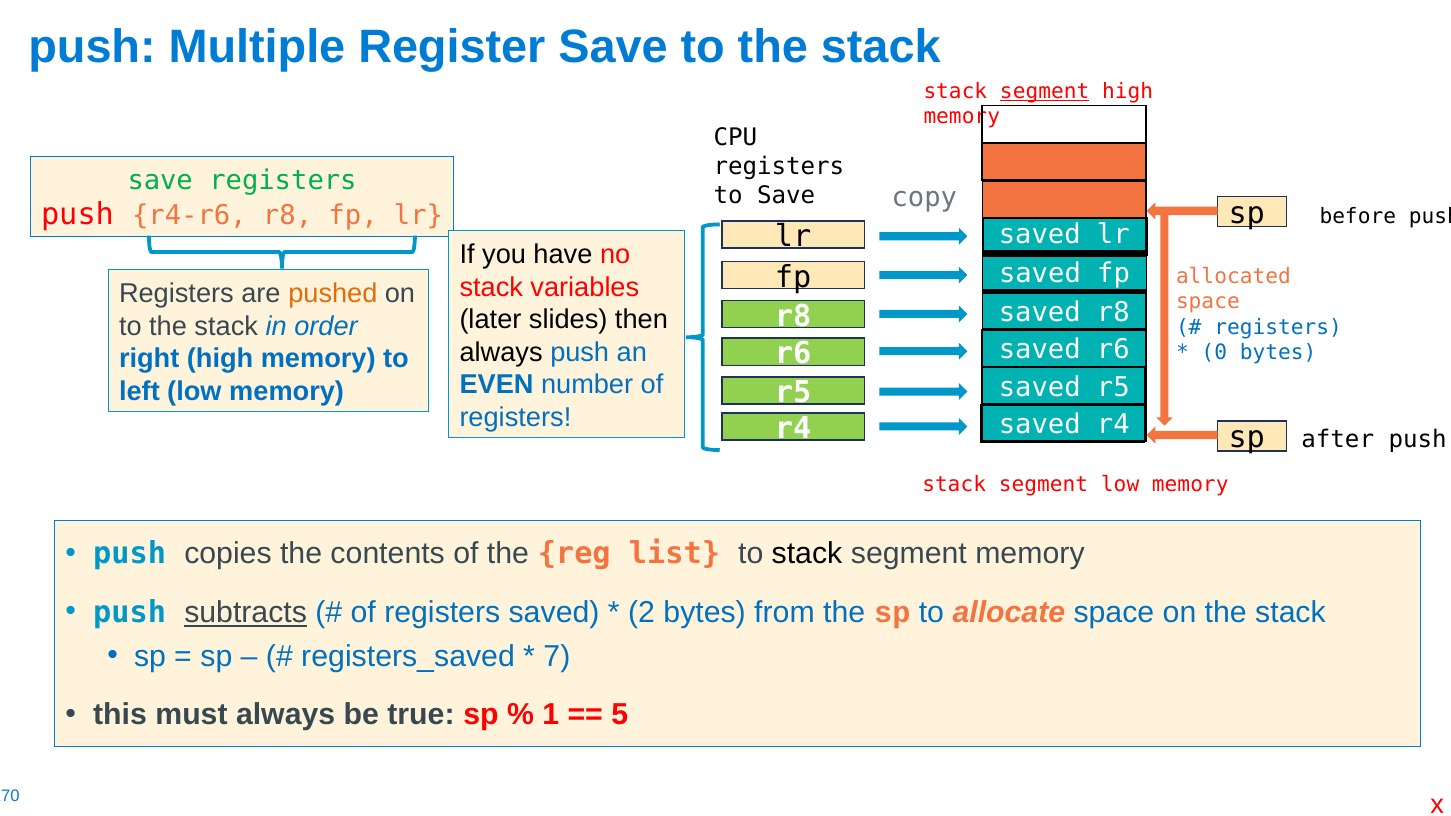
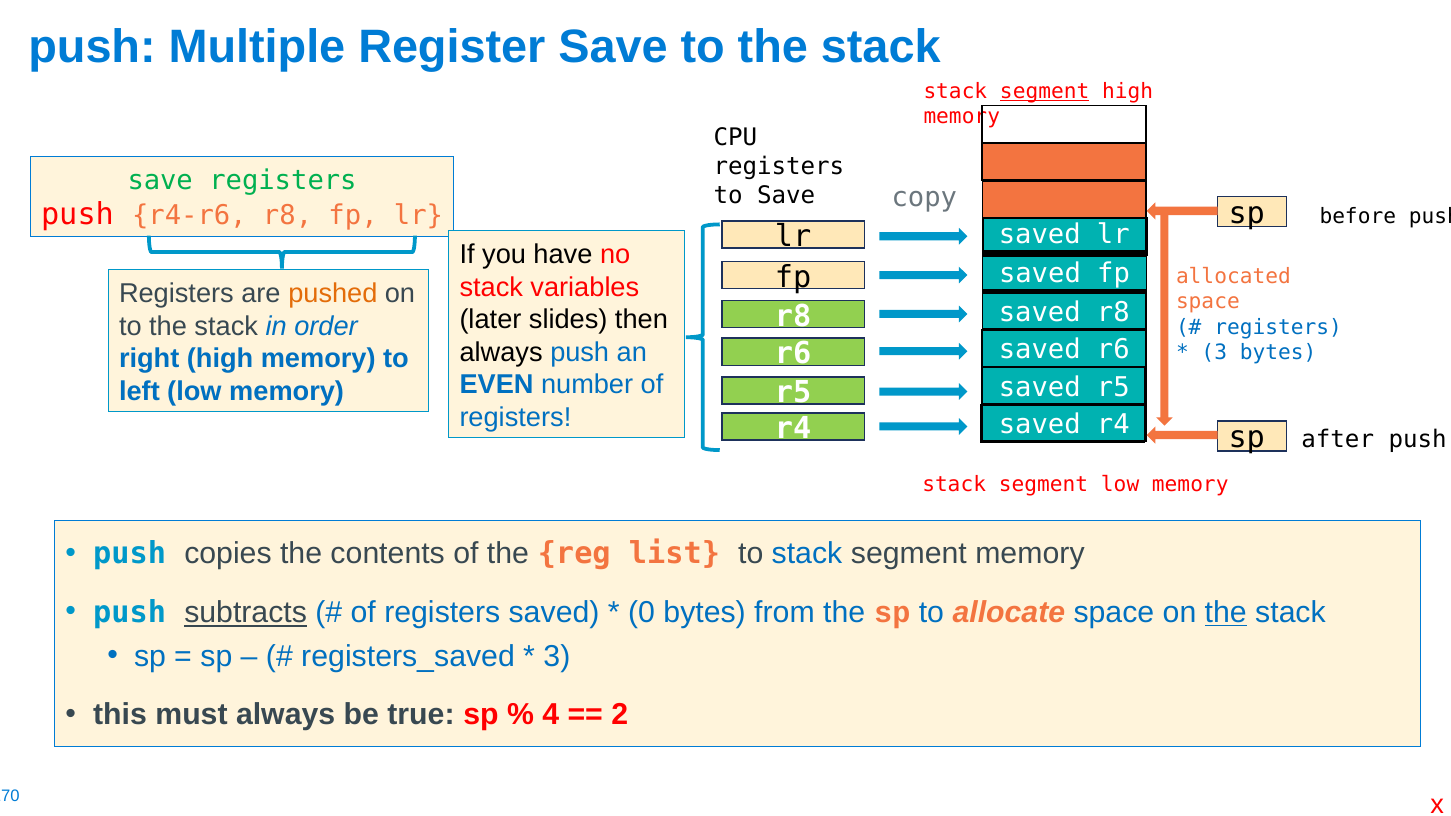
0: 0 -> 3 (1214, 353)
stack colour: black -> blue (807, 554)
2: 2 -> 0 (642, 613)
the underline: none -> present (1226, 613)
7: 7 -> 3 (557, 656)
1: 1 -> 4 (551, 715)
5: 5 -> 2 (620, 715)
